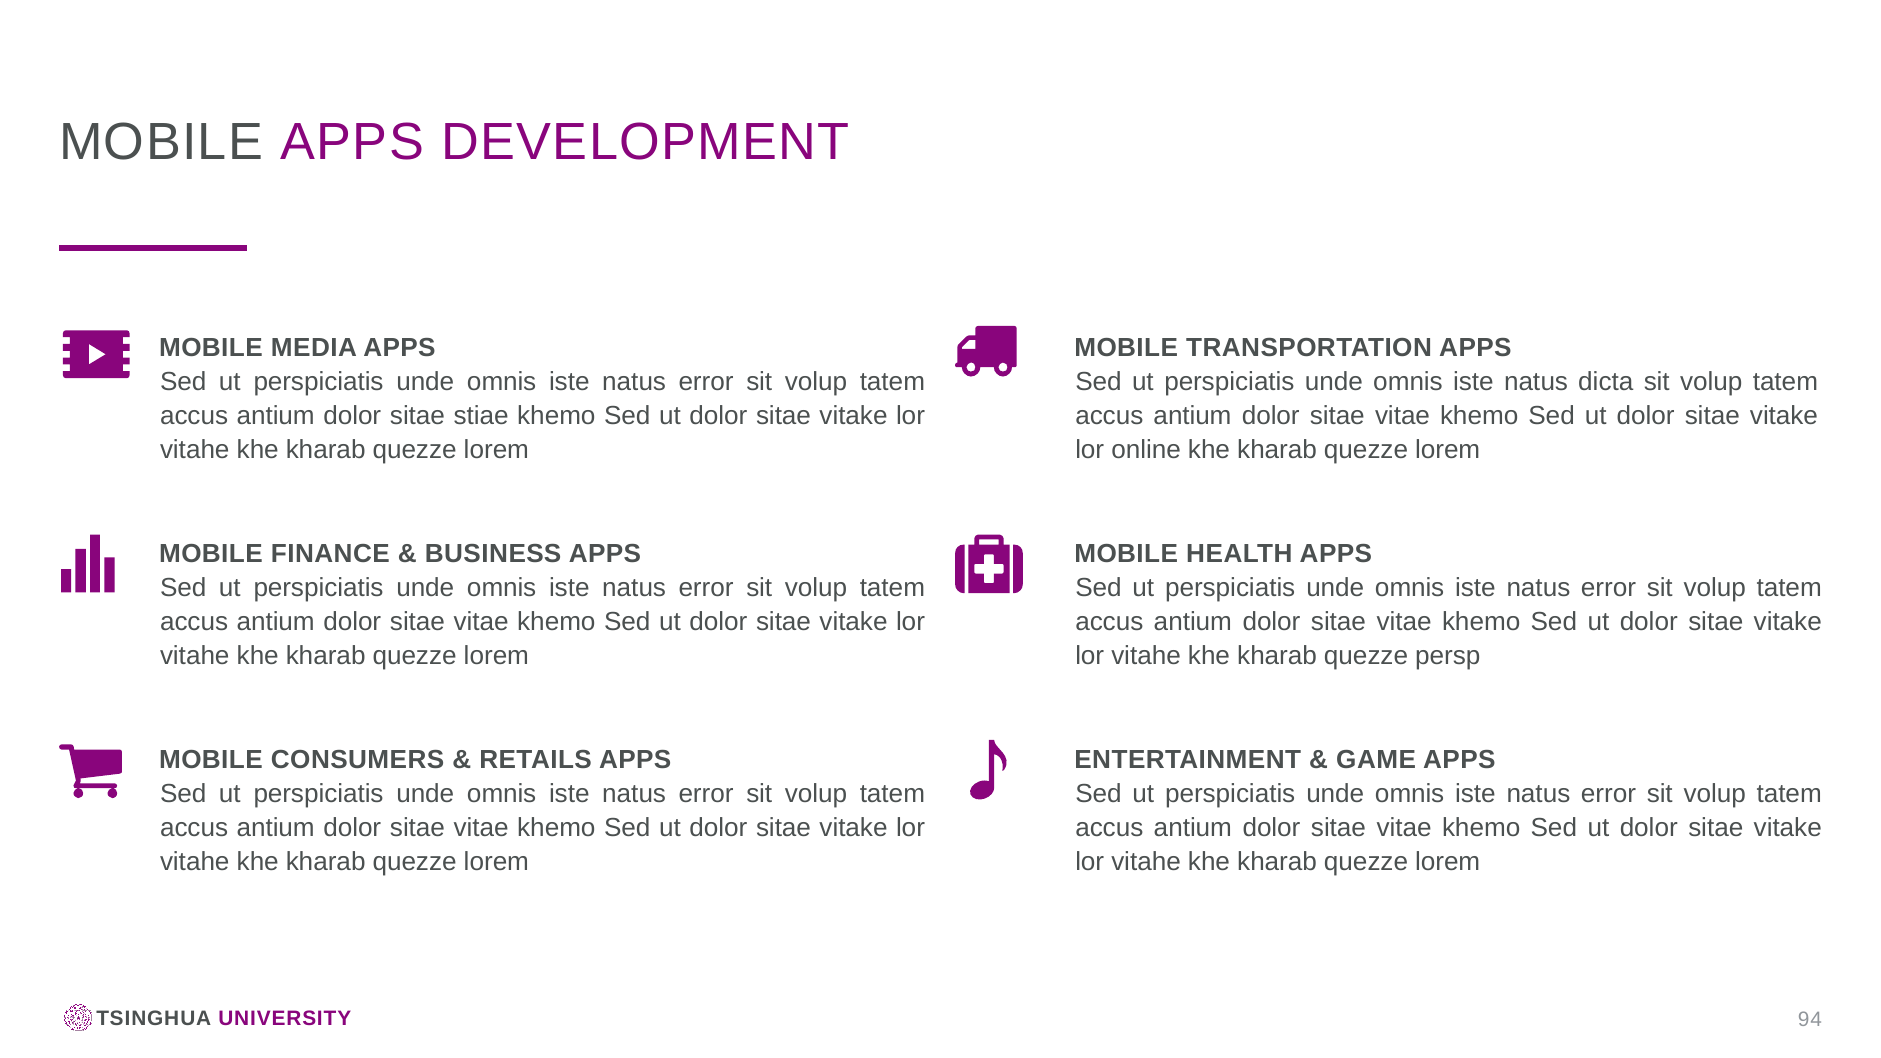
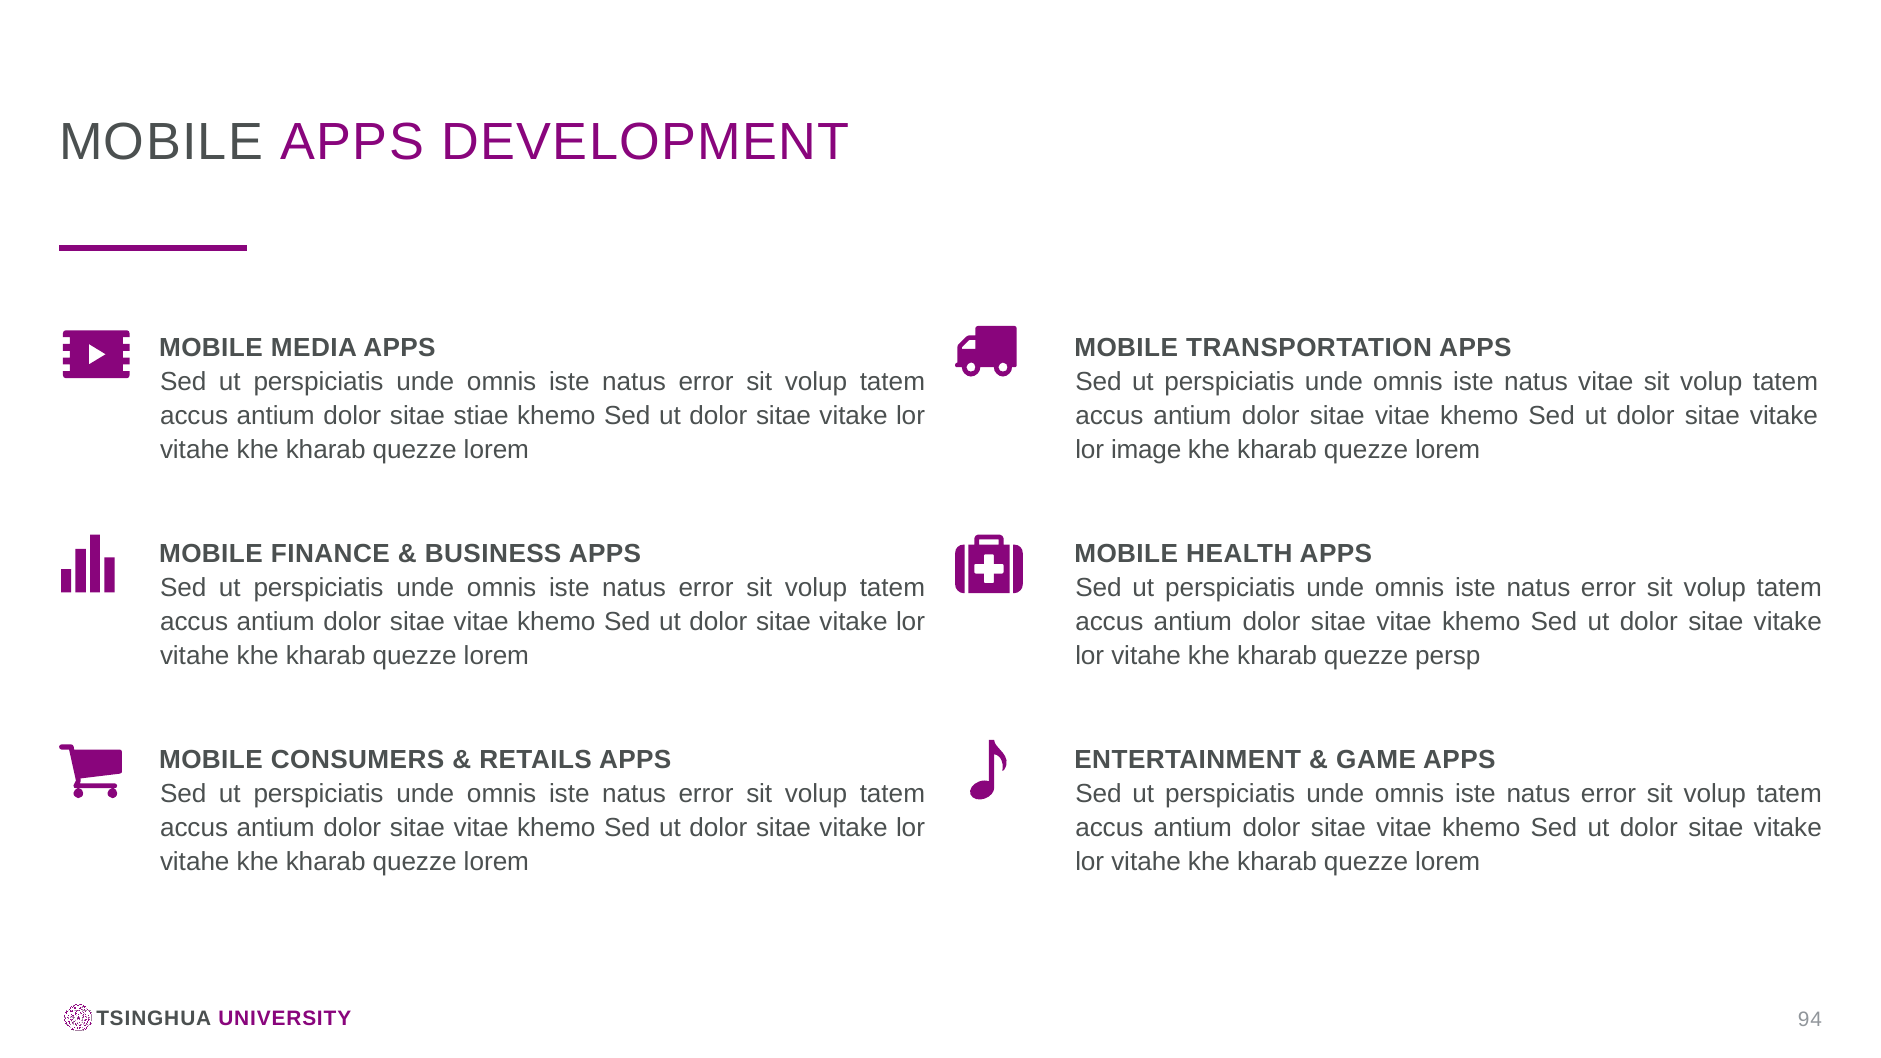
natus dicta: dicta -> vitae (1606, 382)
online: online -> image (1146, 450)
